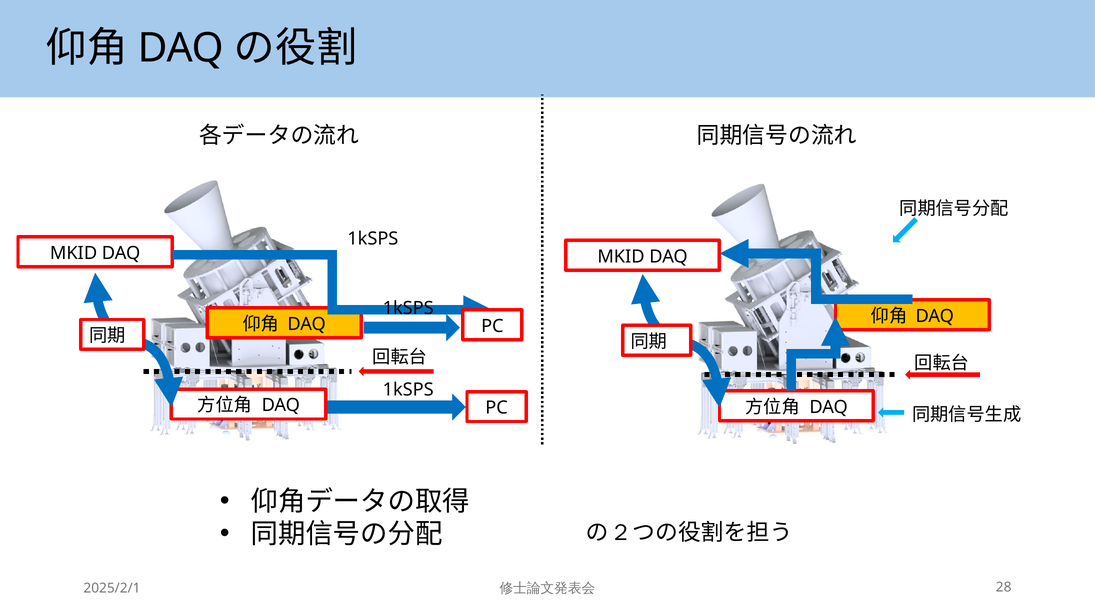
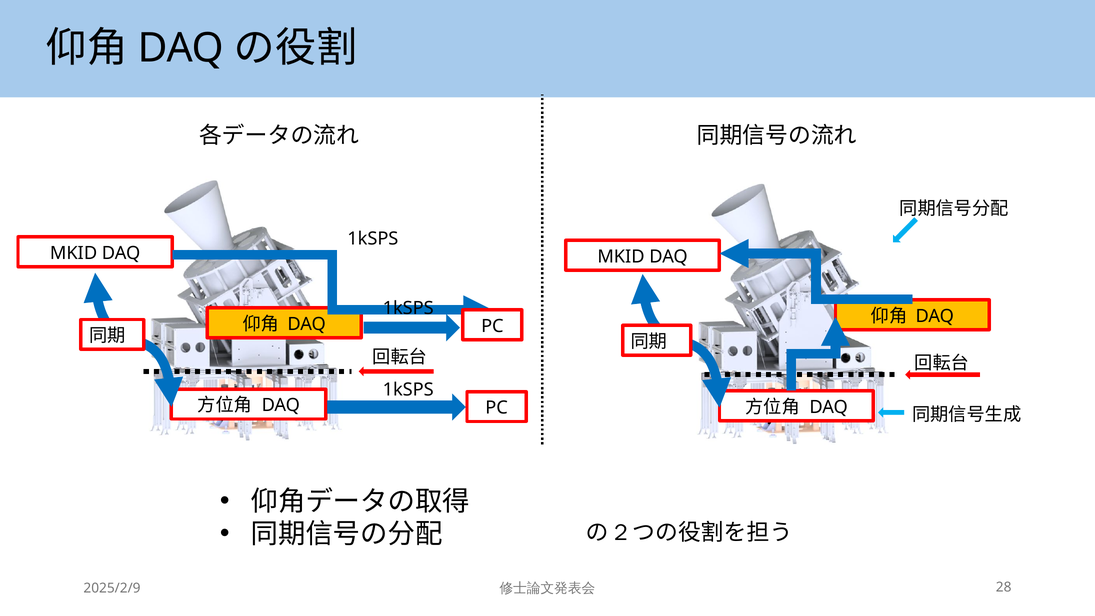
2025/2/1: 2025/2/1 -> 2025/2/9 (112, 588)
